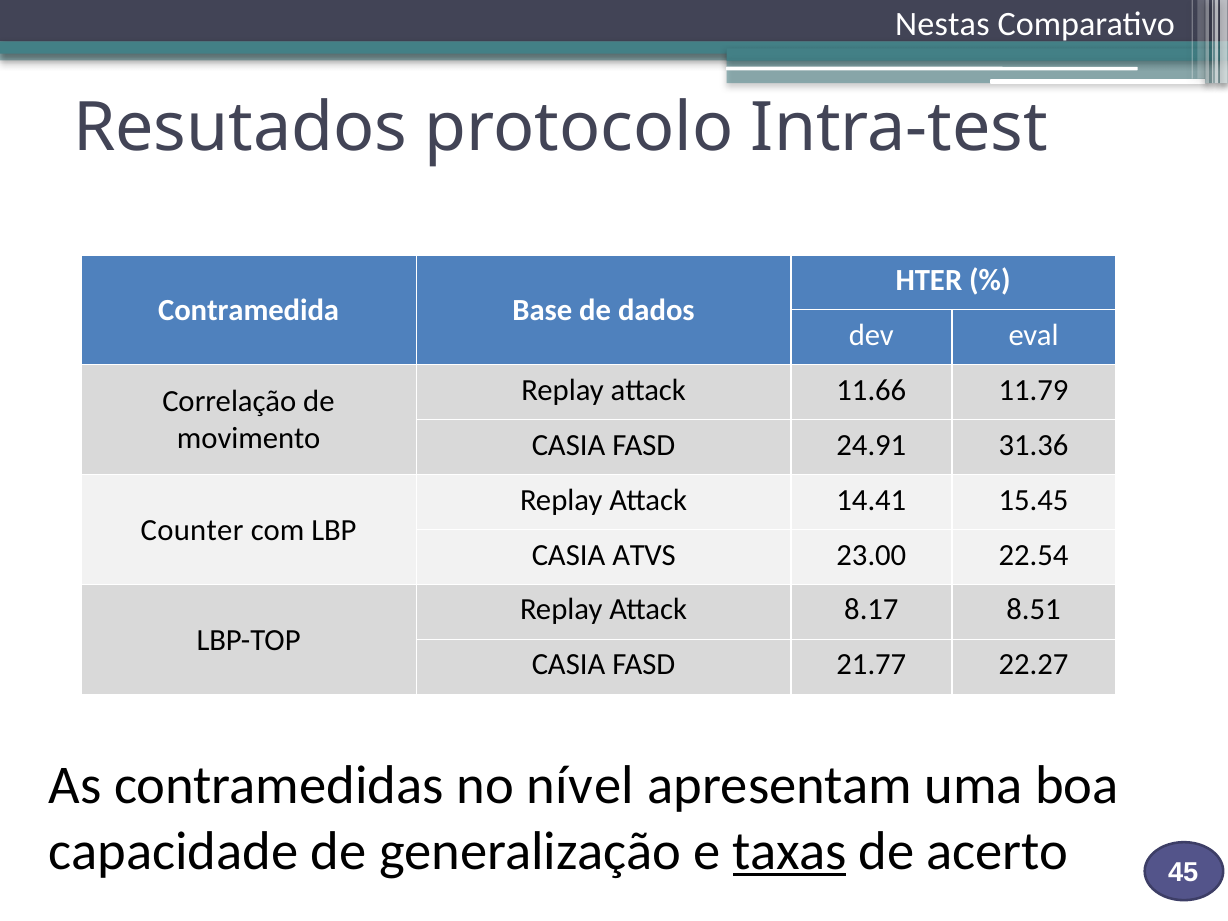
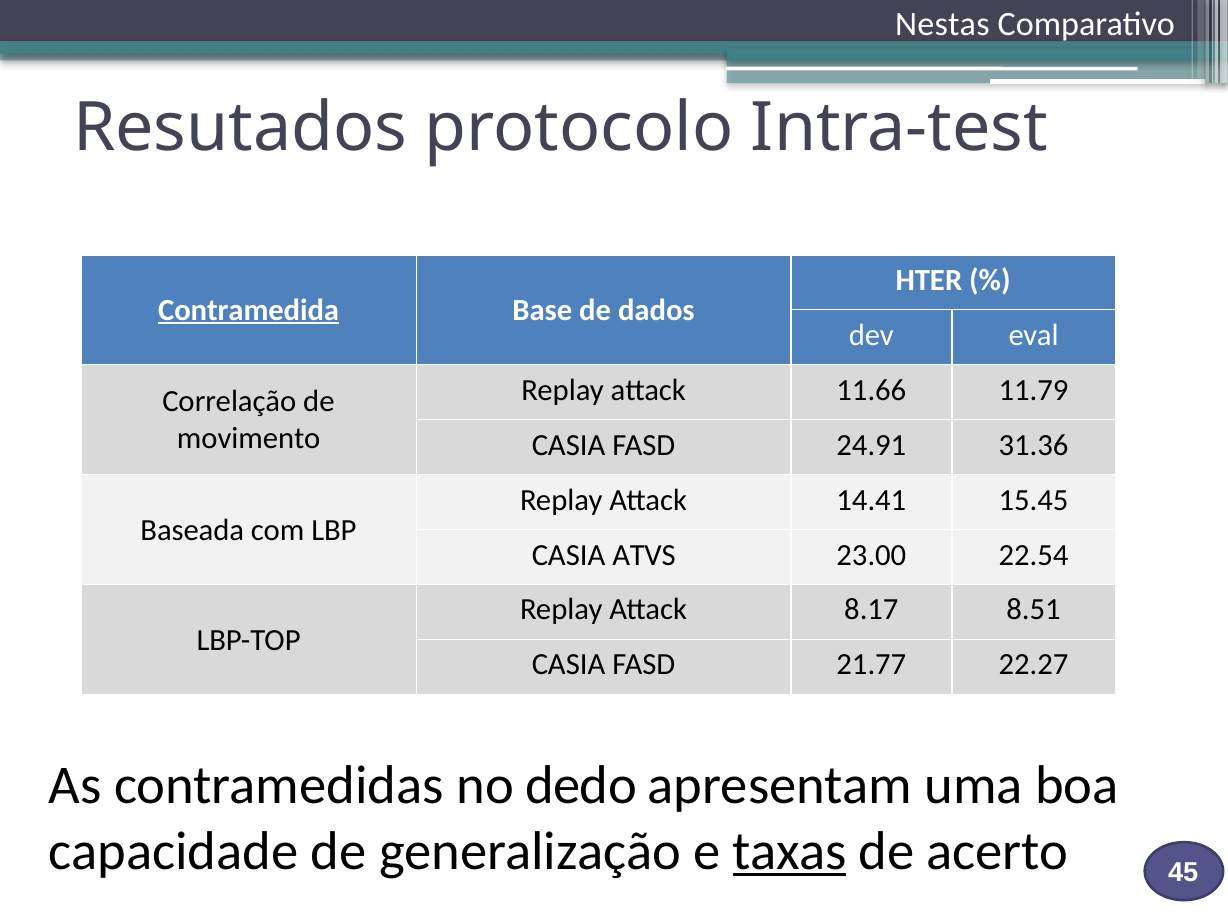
Contramedida underline: none -> present (249, 310)
Counter: Counter -> Baseada (192, 530)
nível: nível -> dedo (581, 786)
